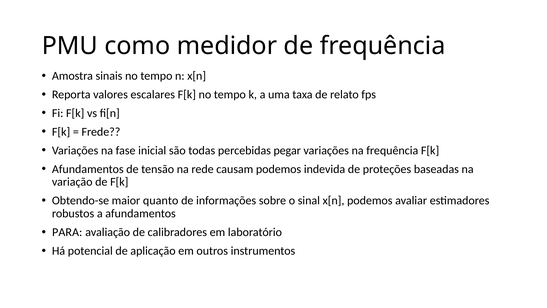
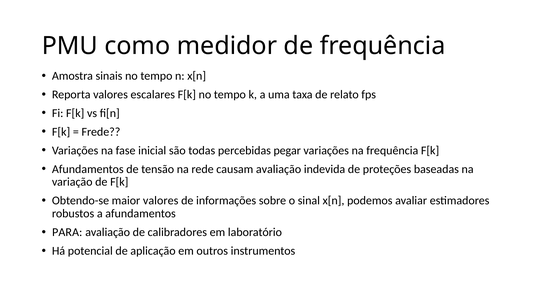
causam podemos: podemos -> avaliação (279, 169)
maior quanto: quanto -> valores (161, 200)
